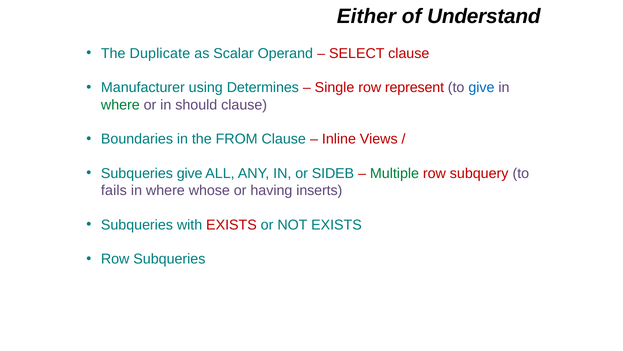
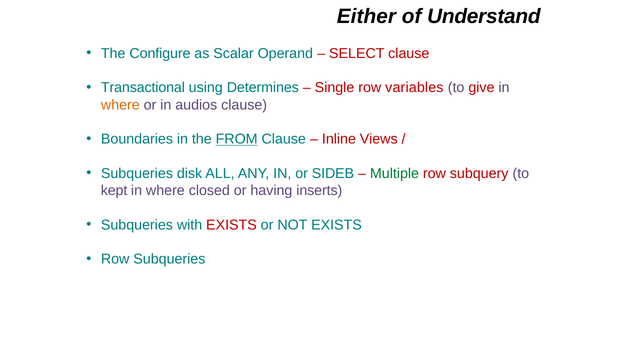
Duplicate: Duplicate -> Configure (160, 53)
Manufacturer: Manufacturer -> Transactional (143, 88)
represent: represent -> variables (414, 88)
give colour: blue -> red (481, 88)
where colour: green -> orange (120, 105)
should: should -> audios (196, 105)
FROM underline: none -> present (237, 139)
Subqueries give: give -> disk (190, 173)
fails: fails -> kept (114, 190)
whose: whose -> closed (209, 190)
